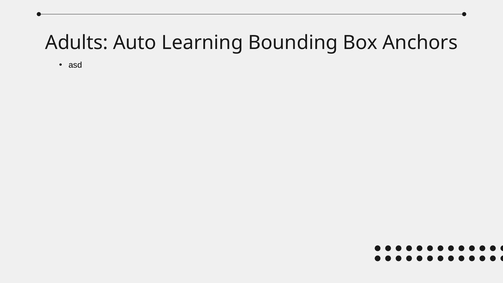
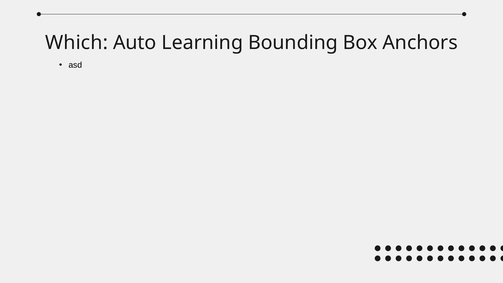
Adults: Adults -> Which (77, 43)
